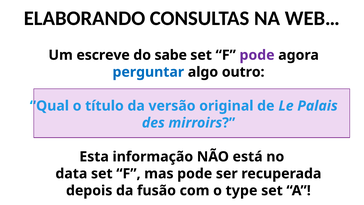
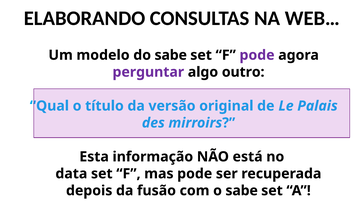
escreve: escreve -> modelo (103, 55)
perguntar colour: blue -> purple (148, 72)
o type: type -> sabe (242, 190)
